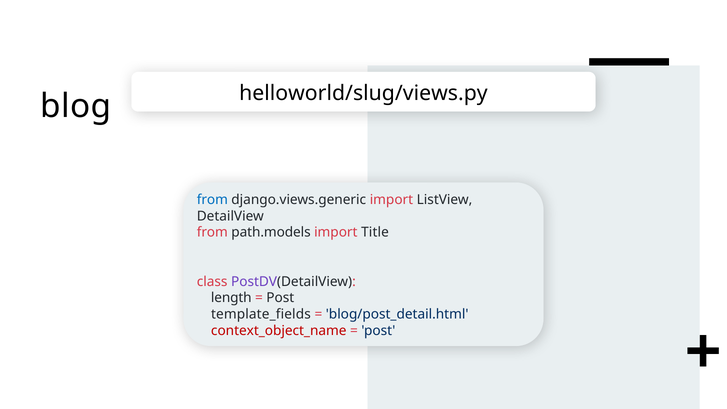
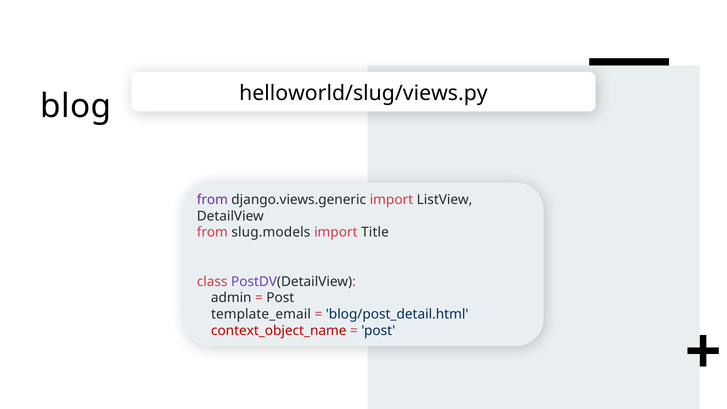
from colour: blue -> purple (212, 200)
path.models: path.models -> slug.models (271, 232)
length: length -> admin (231, 298)
template_fields: template_fields -> template_email (261, 314)
